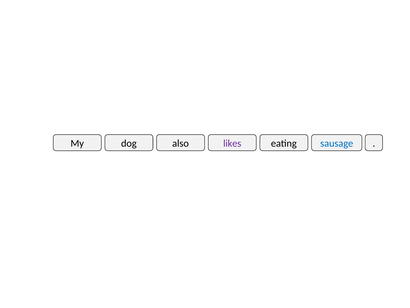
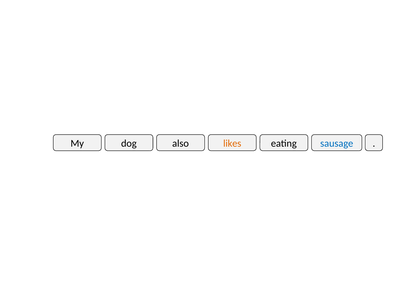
likes colour: purple -> orange (232, 143)
